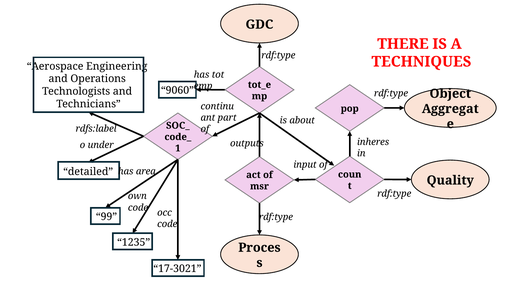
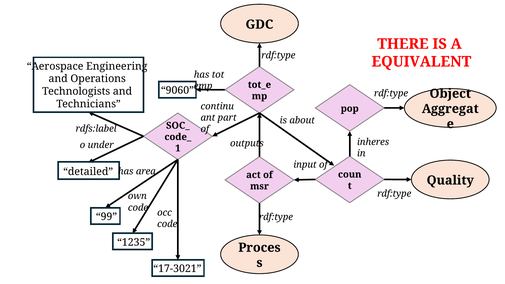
TECHNIQUES: TECHNIQUES -> EQUIVALENT (421, 62)
